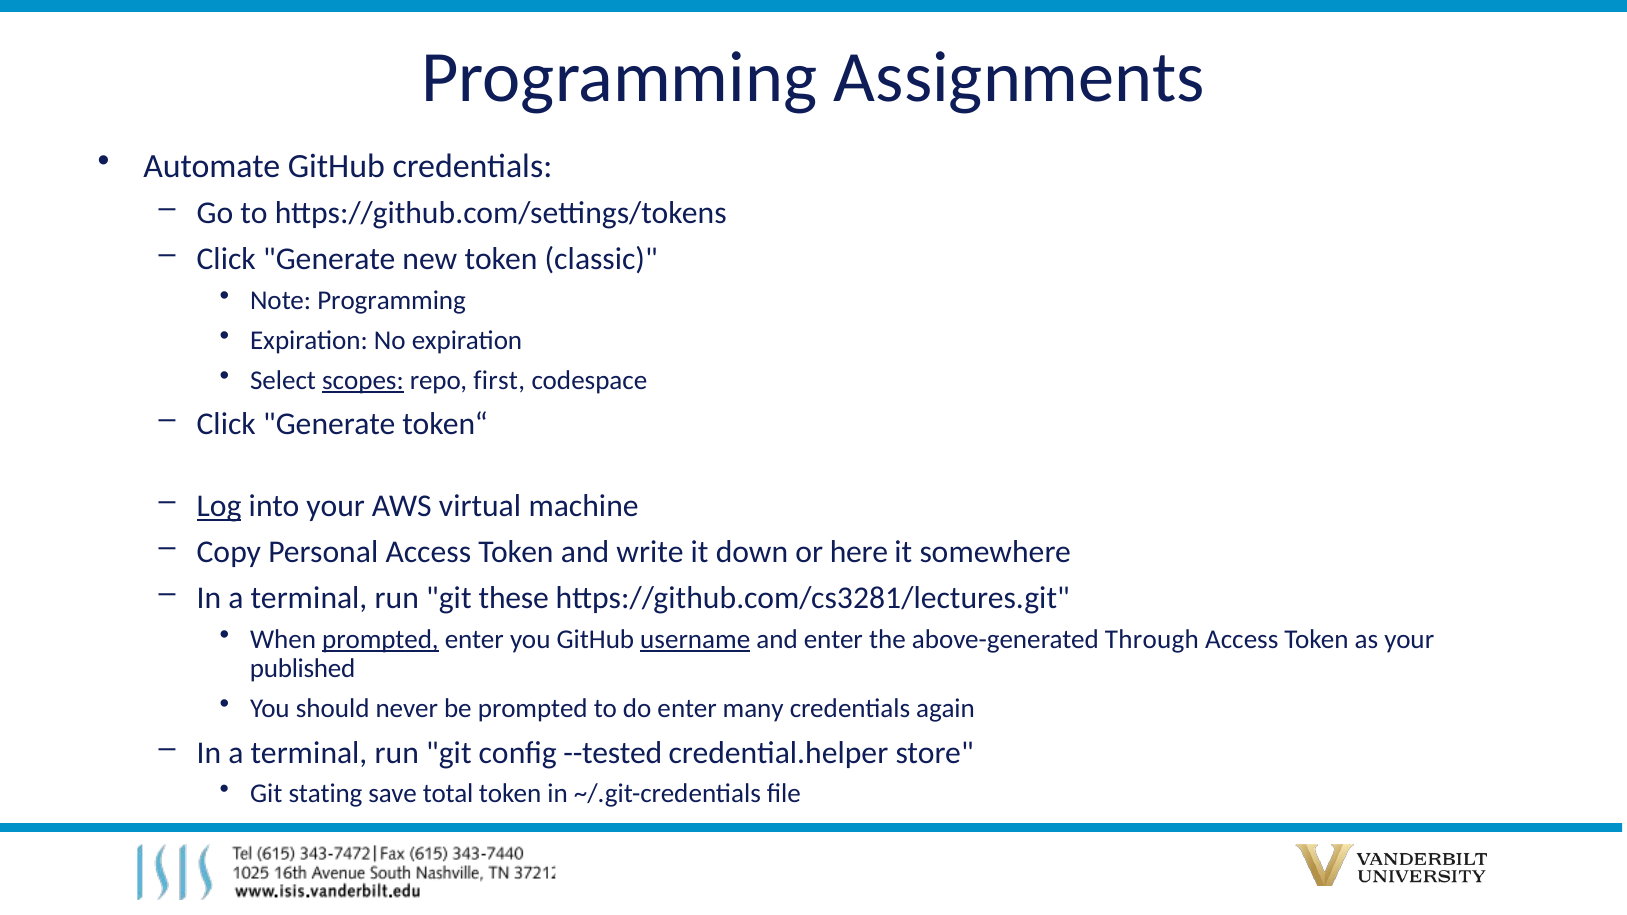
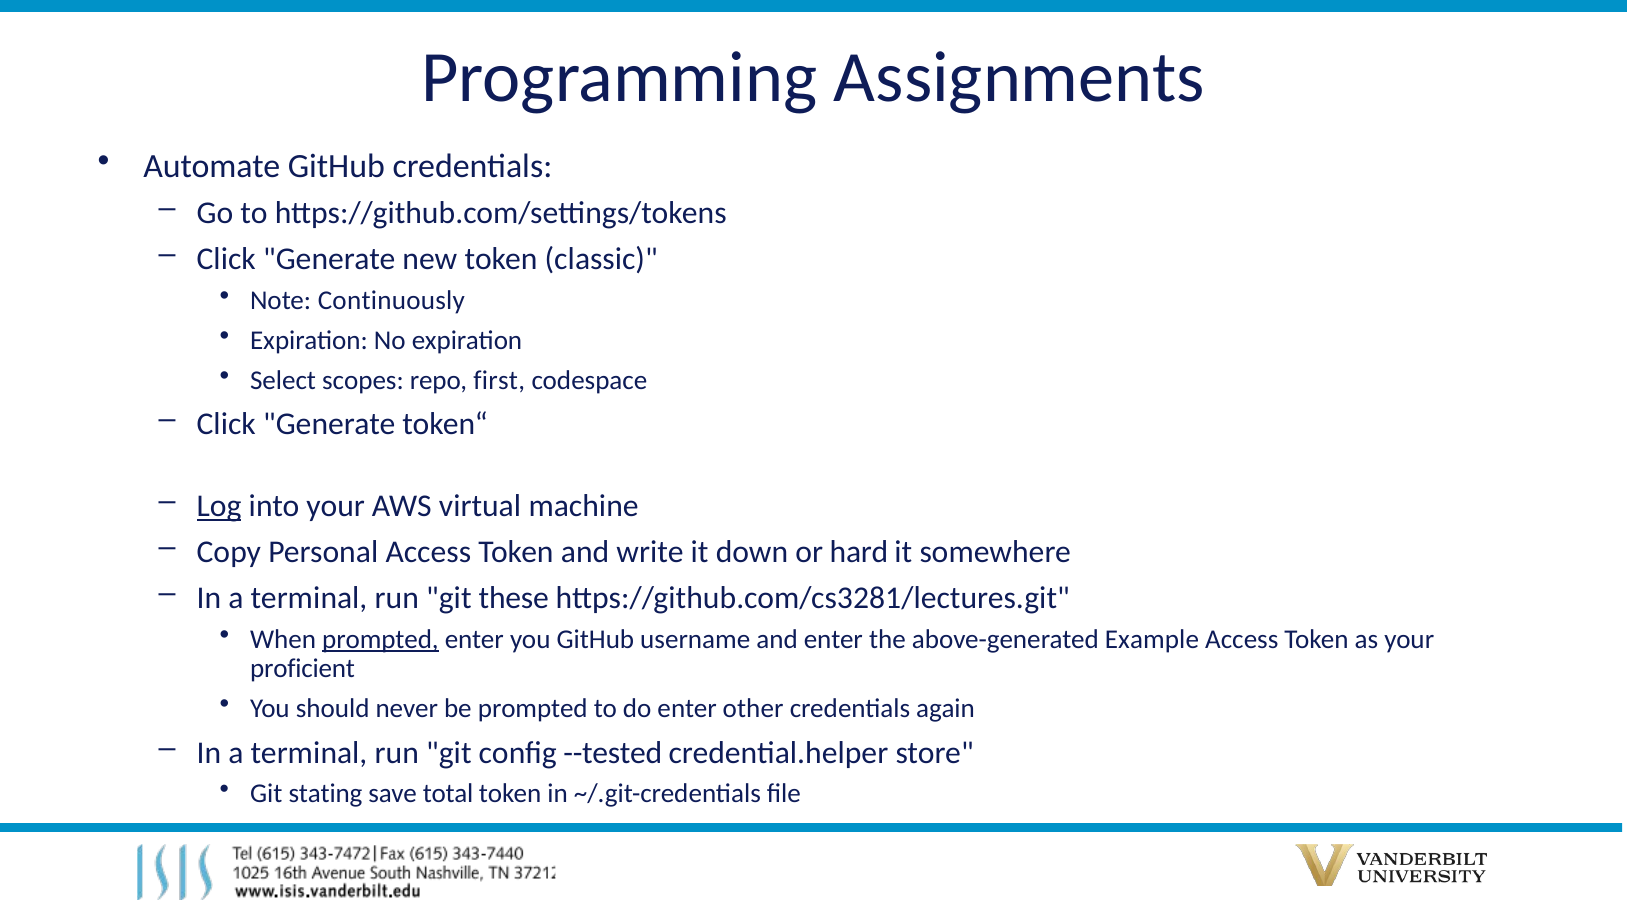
Note Programming: Programming -> Continuously (391, 301)
scopes underline: present -> none (363, 380)
here: here -> hard (859, 552)
username underline: present -> none (695, 640)
Through: Through -> Example (1152, 640)
published: published -> proficient (303, 669)
many: many -> other (753, 709)
